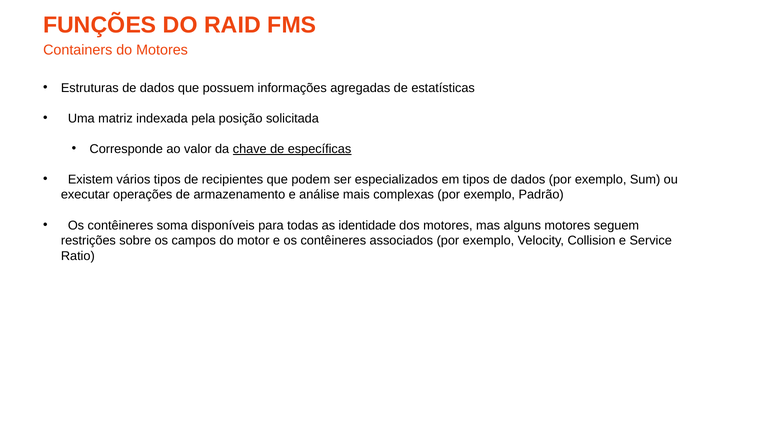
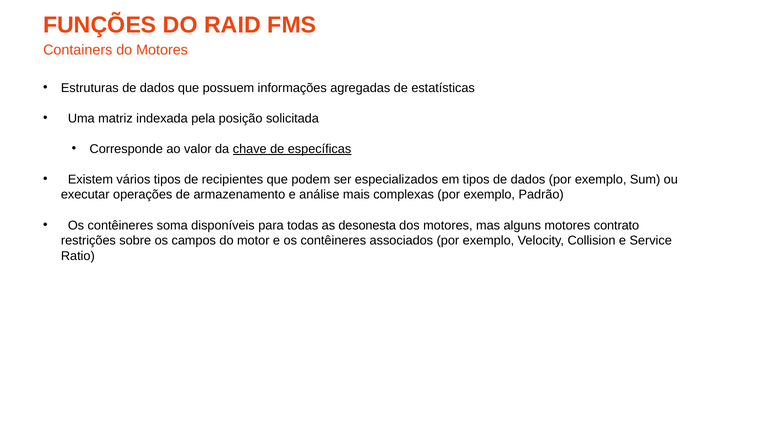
identidade: identidade -> desonesta (367, 225)
seguem: seguem -> contrato (616, 225)
